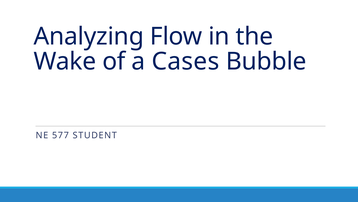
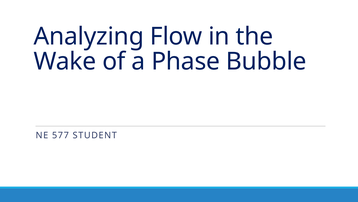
Cases: Cases -> Phase (186, 61)
